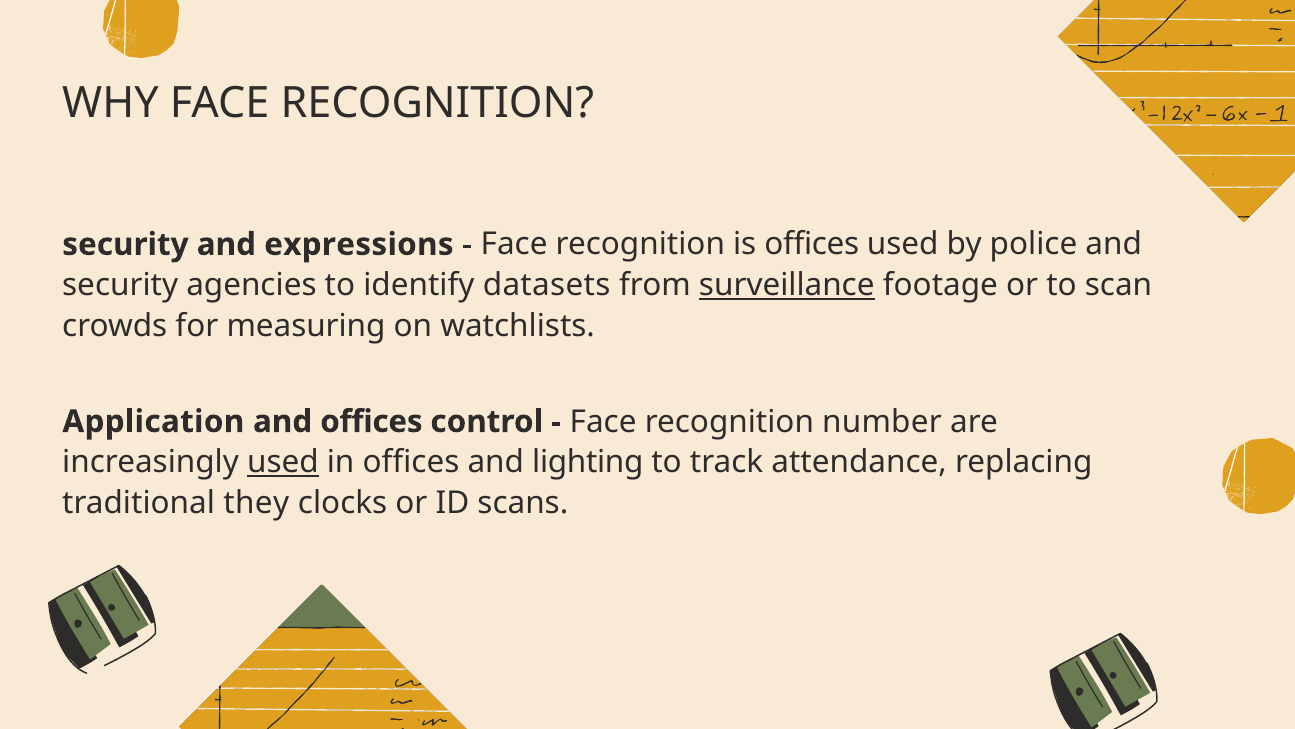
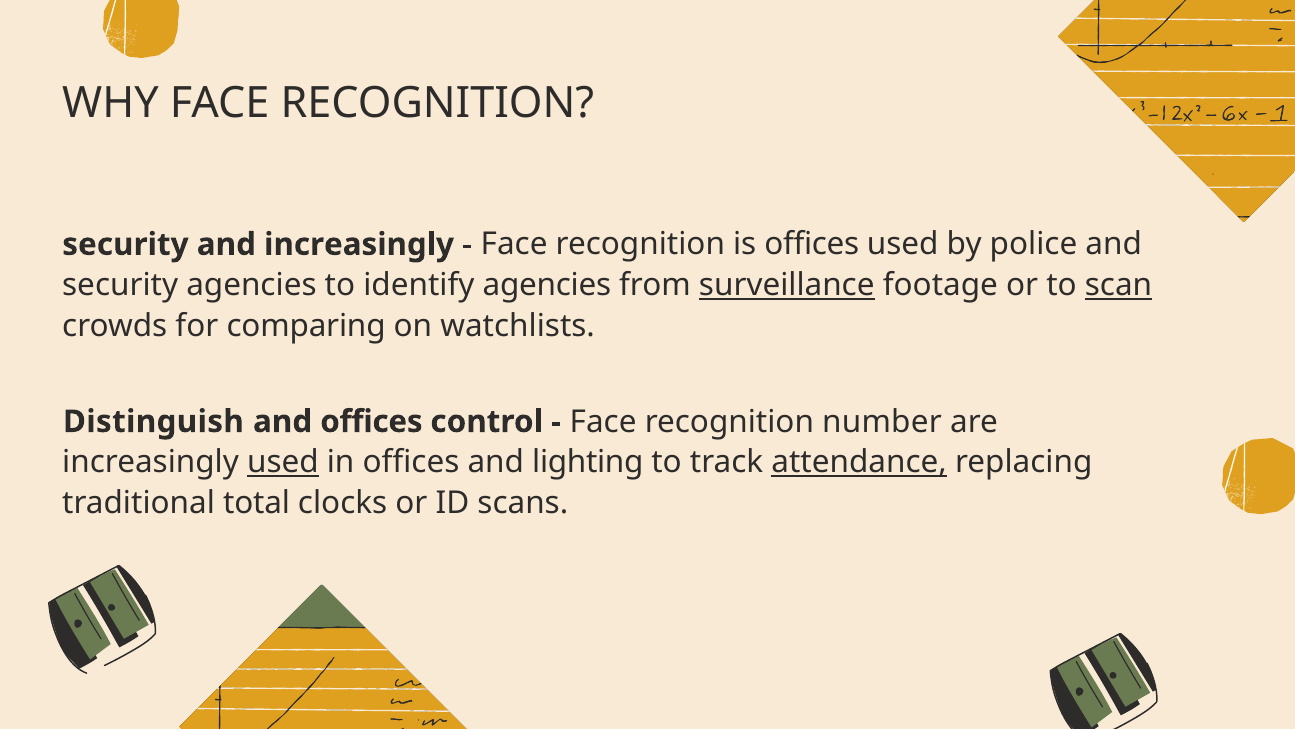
and expressions: expressions -> increasingly (359, 244)
identify datasets: datasets -> agencies (547, 285)
scan underline: none -> present (1119, 285)
measuring: measuring -> comparing (306, 326)
Application: Application -> Distinguish (153, 421)
attendance underline: none -> present (859, 462)
they: they -> total (257, 503)
